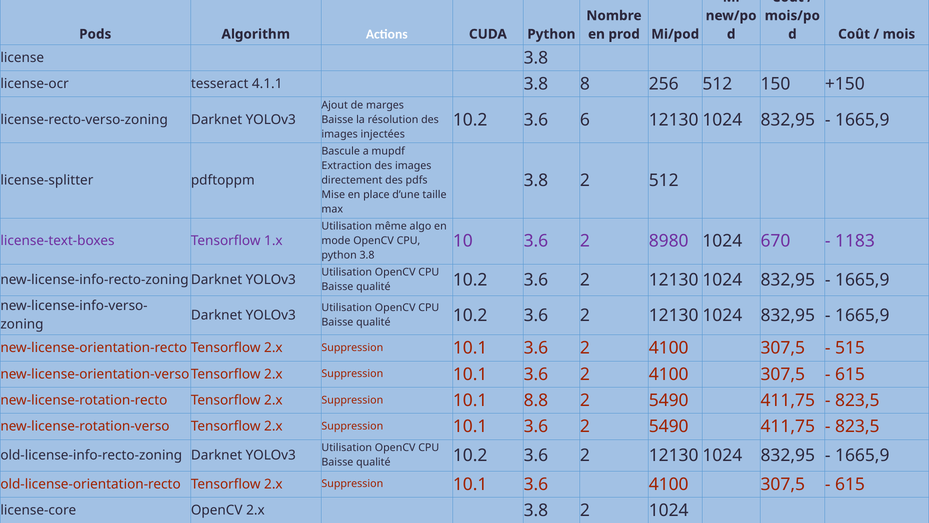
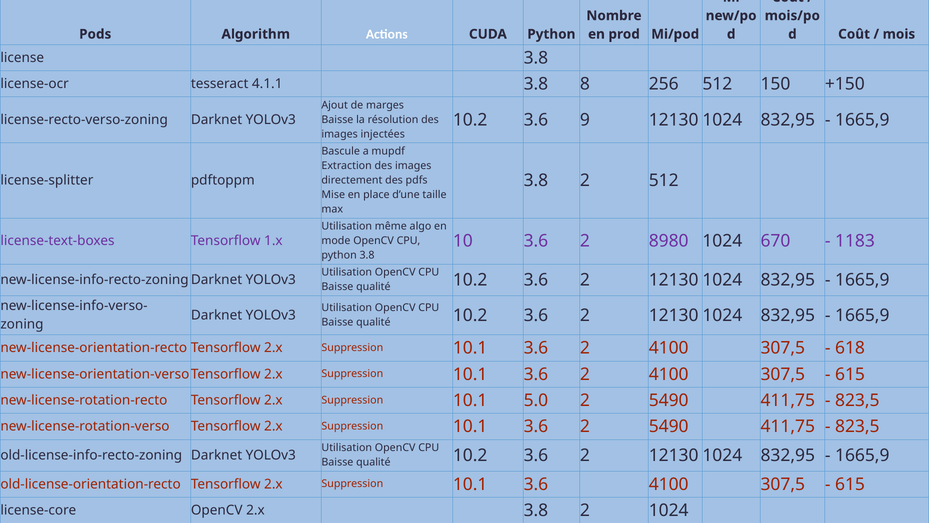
6: 6 -> 9 (585, 120)
515: 515 -> 618 (850, 348)
8.8: 8.8 -> 5.0 (536, 400)
